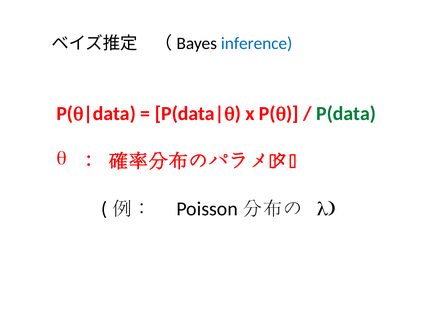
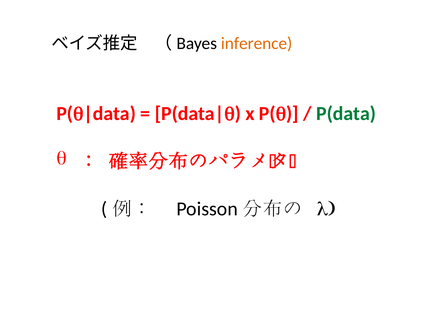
inference colour: blue -> orange (257, 44)
